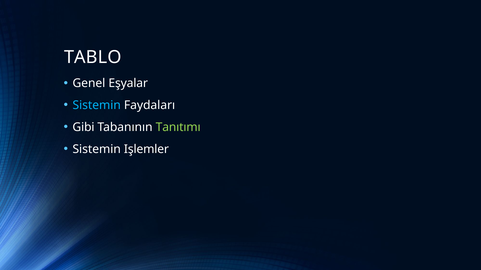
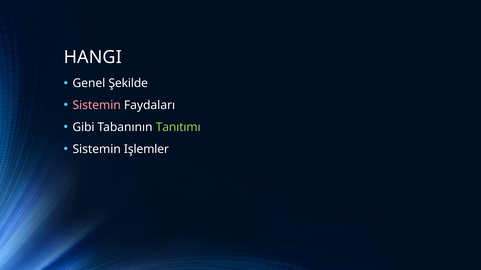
TABLO: TABLO -> HANGI (93, 57)
Eşyalar: Eşyalar -> Şekilde (128, 83)
Sistemin colour: light blue -> pink (97, 105)
